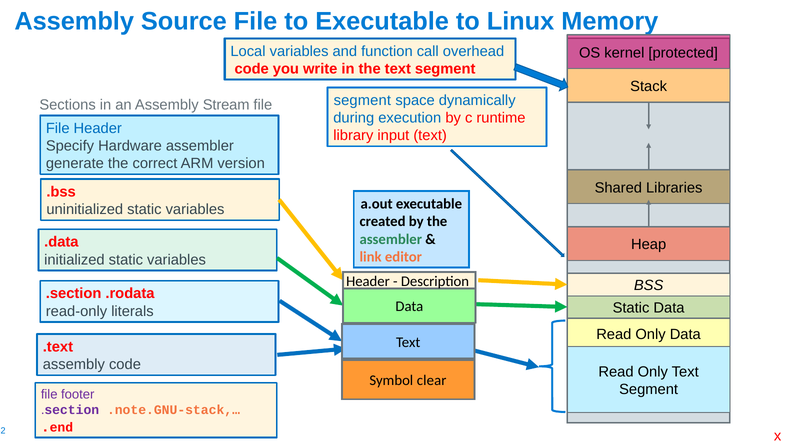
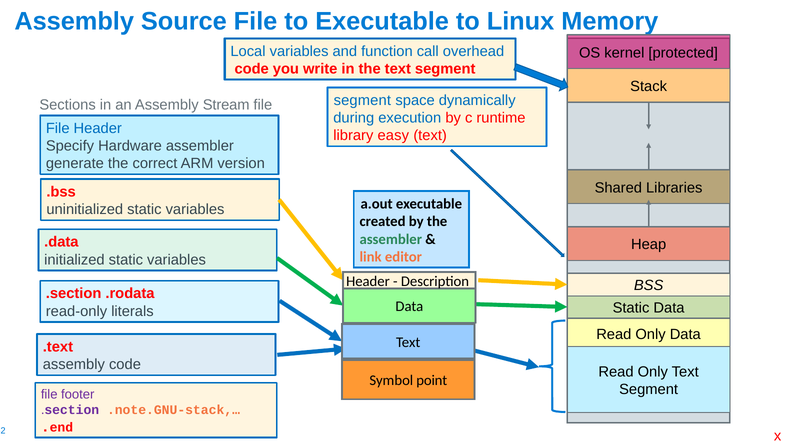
input: input -> easy (393, 135)
clear: clear -> point (432, 380)
